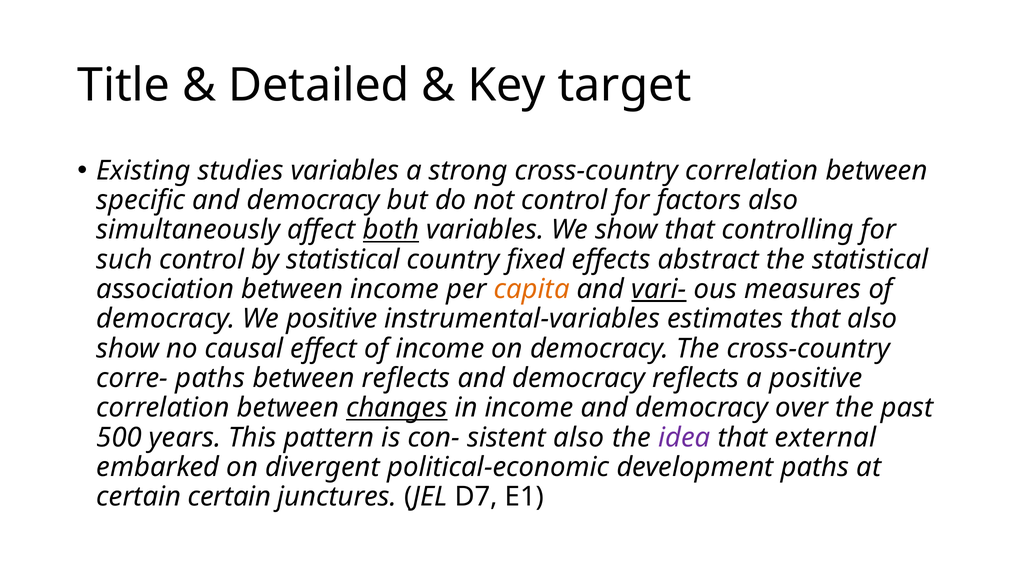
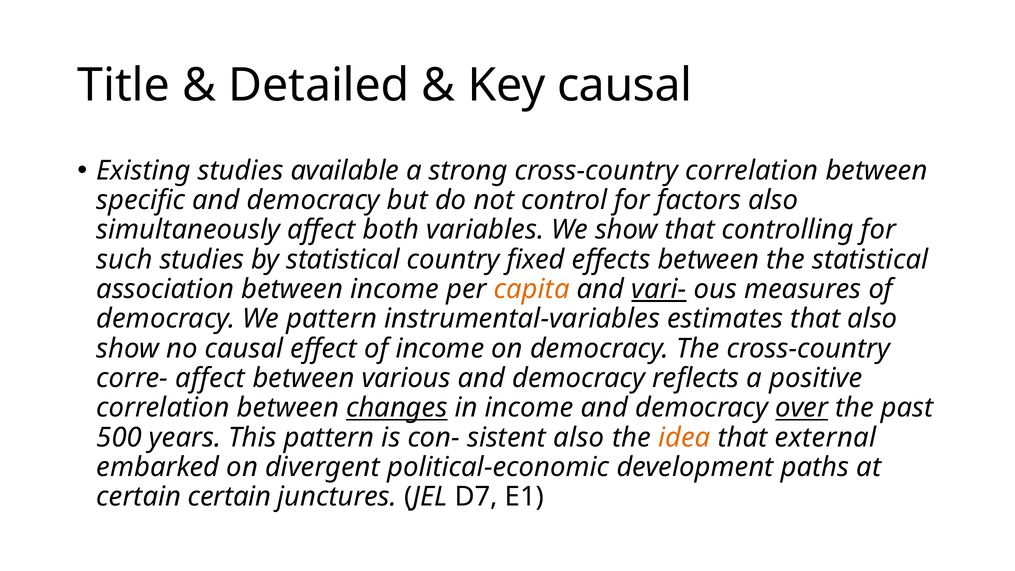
Key target: target -> causal (625, 85)
studies variables: variables -> available (345, 170)
both underline: present -> none (391, 230)
such control: control -> studies (202, 259)
effects abstract: abstract -> between (708, 259)
We positive: positive -> pattern (332, 319)
corre- paths: paths -> affect (210, 378)
between reflects: reflects -> various (406, 378)
over underline: none -> present (802, 408)
idea colour: purple -> orange (684, 437)
